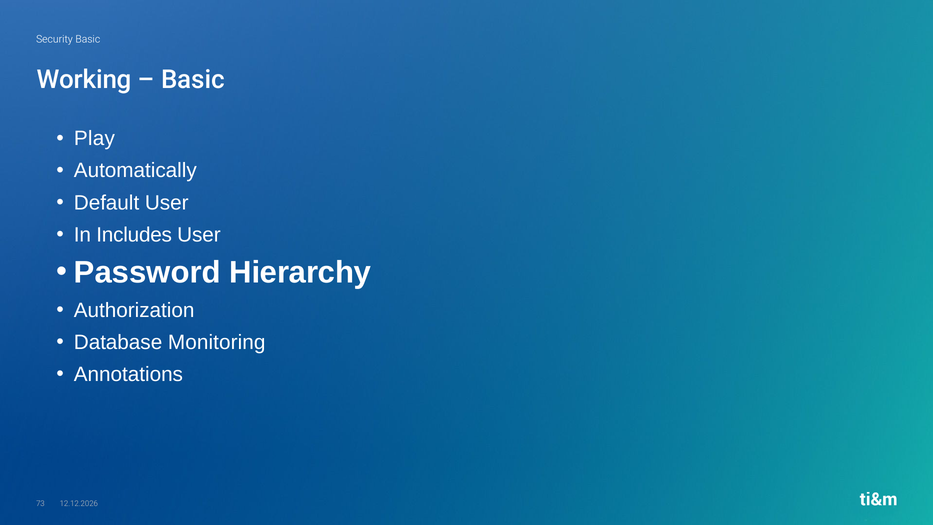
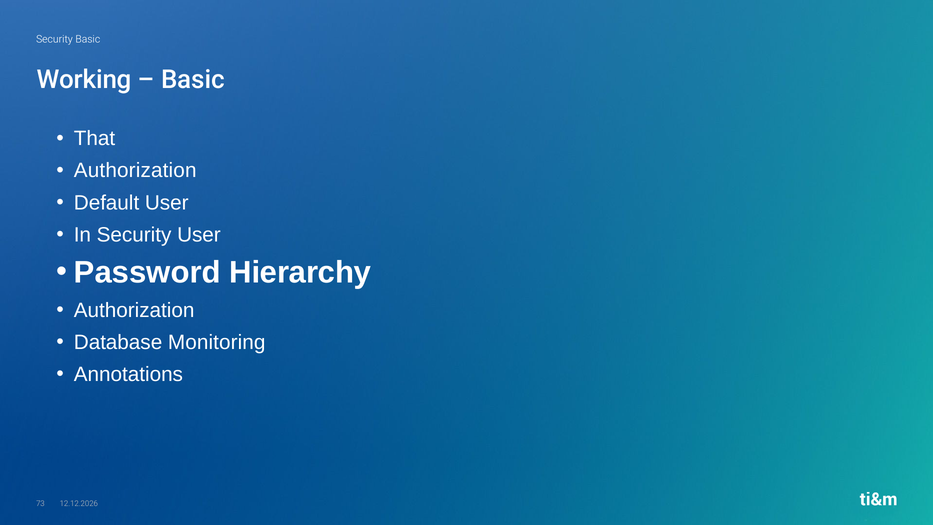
Play: Play -> That (95, 139)
Automatically: Automatically -> Authorization (135, 171)
In Includes: Includes -> Security (134, 235)
